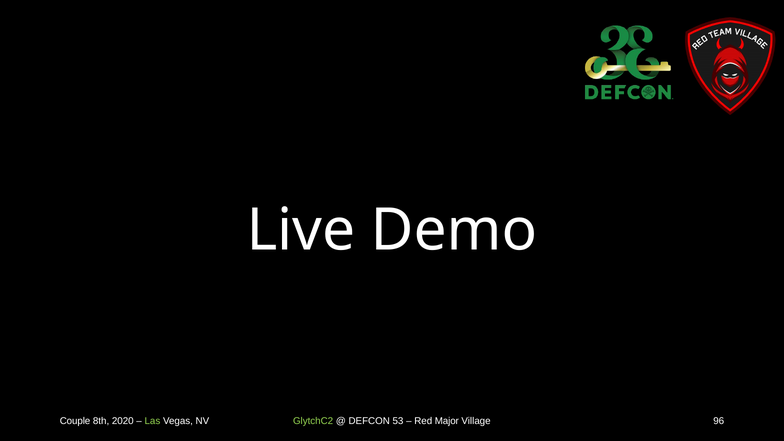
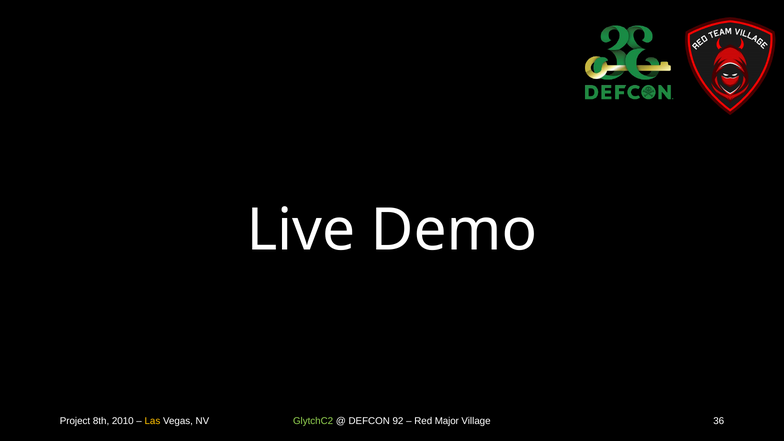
Couple: Couple -> Project (75, 421)
2020: 2020 -> 2010 (123, 421)
Las colour: light green -> yellow (152, 421)
53: 53 -> 92 (398, 421)
96: 96 -> 36 (719, 421)
